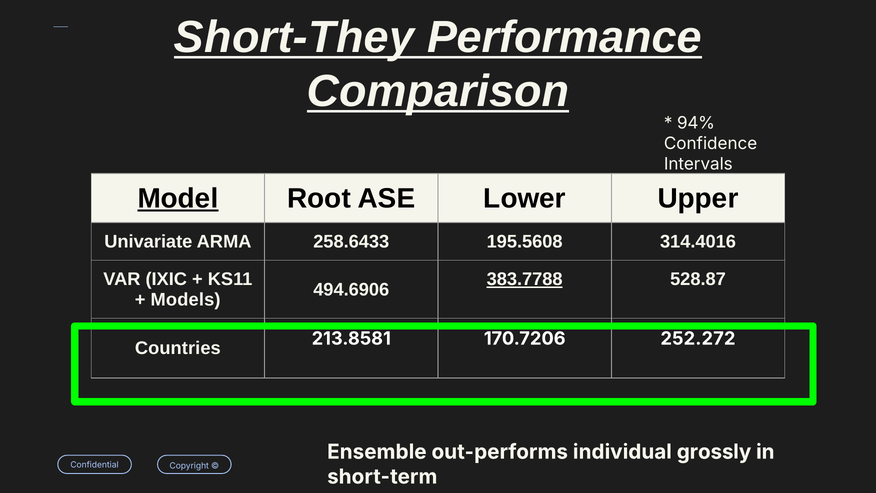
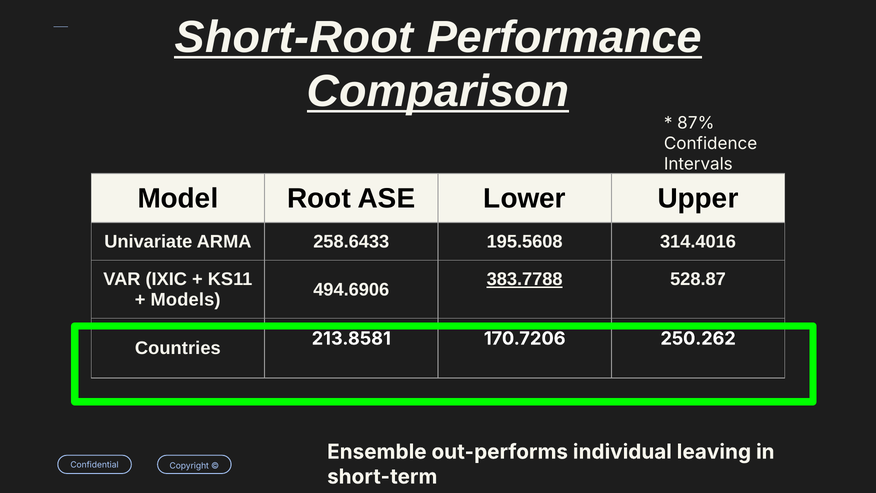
Short-They: Short-They -> Short-Root (294, 37)
94%: 94% -> 87% (696, 123)
Model underline: present -> none (178, 198)
252.272: 252.272 -> 250.262 (698, 338)
grossly: grossly -> leaving (714, 452)
